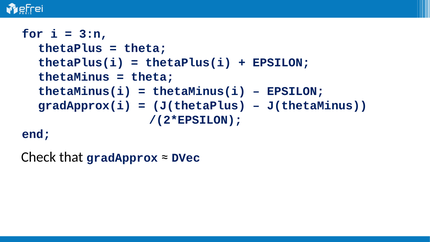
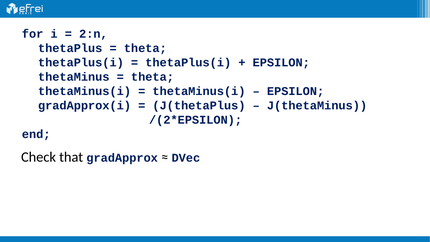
3:n: 3:n -> 2:n (93, 34)
